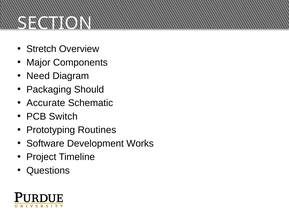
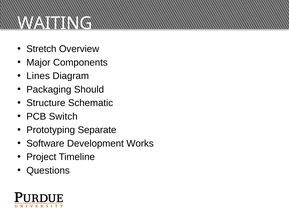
SECTION: SECTION -> WAITING (55, 23)
Need: Need -> Lines (38, 76)
Accurate: Accurate -> Structure (46, 103)
Routines: Routines -> Separate (97, 130)
